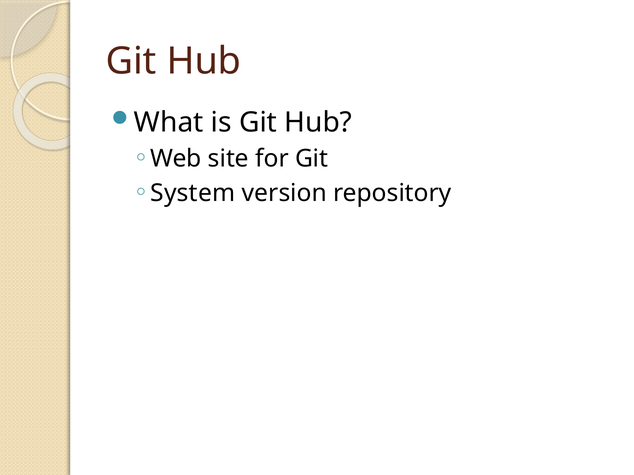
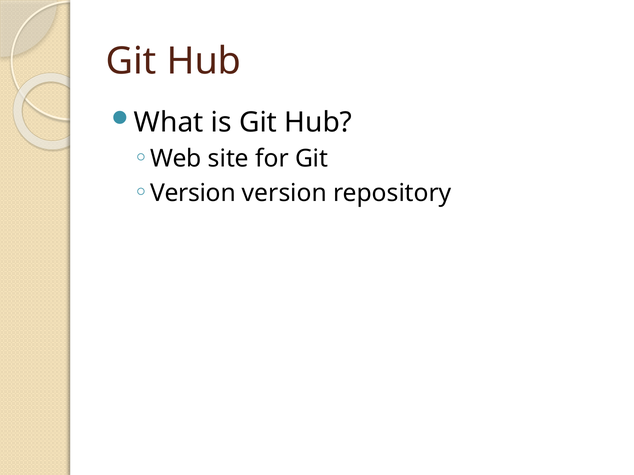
System: System -> Version (193, 193)
